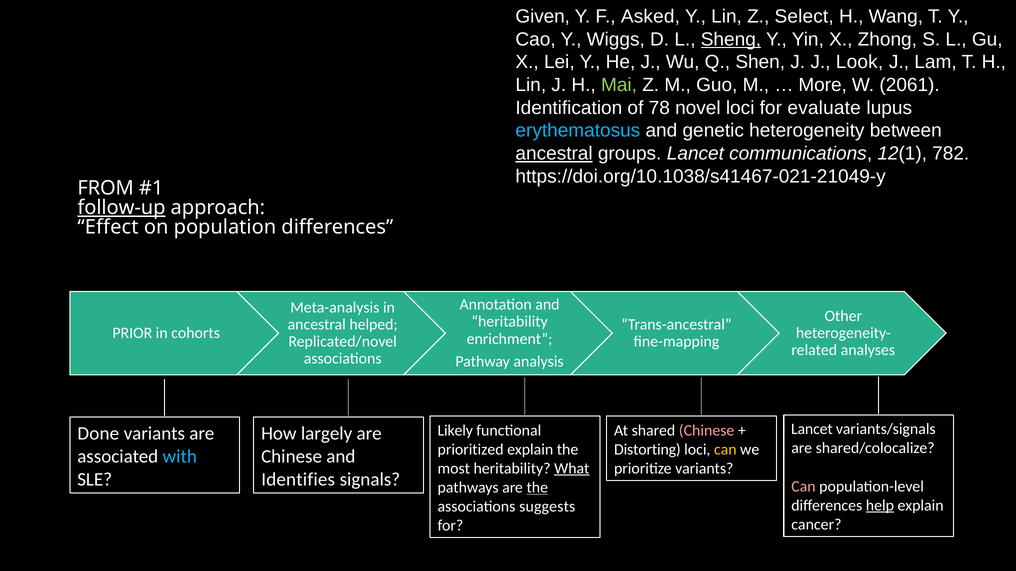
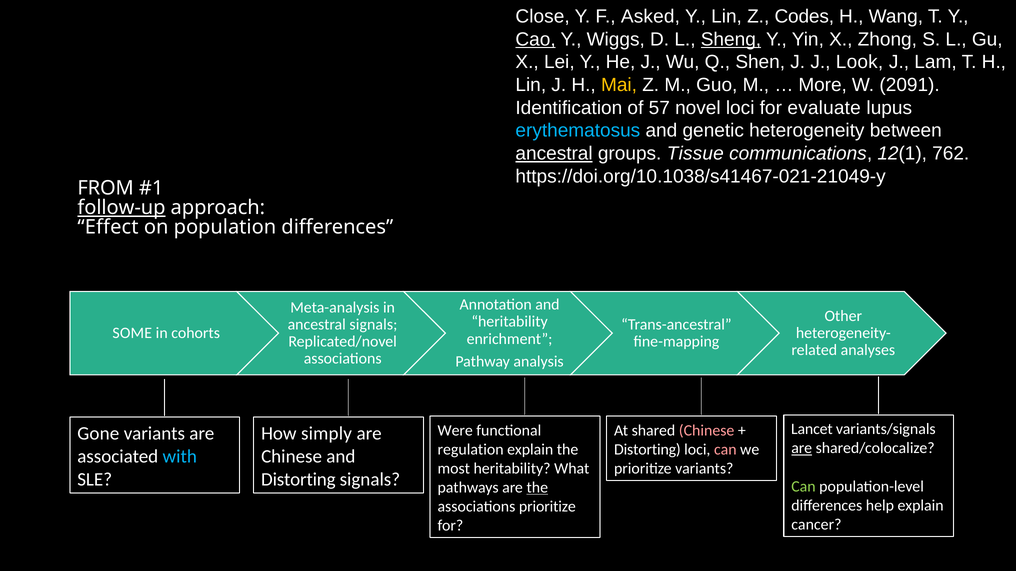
Given: Given -> Close (543, 16)
Select: Select -> Codes (804, 16)
Cao underline: none -> present (536, 39)
Mai colour: light green -> yellow (619, 85)
2061: 2061 -> 2091 (910, 85)
78: 78 -> 57 (659, 108)
groups Lancet: Lancet -> Tissue (695, 154)
782: 782 -> 762 (951, 154)
ancestral helped: helped -> signals (373, 325)
PRIOR: PRIOR -> SOME (132, 333)
Likely: Likely -> Were (455, 431)
Done: Done -> Gone (98, 434)
largely: largely -> simply (327, 434)
are underline: none -> present (802, 449)
prioritized: prioritized -> regulation (471, 450)
can colour: yellow -> pink (725, 450)
What underline: present -> none (572, 469)
Identifies: Identifies -> Distorting (298, 480)
Can colour: pink -> light green (803, 487)
help underline: present -> none (880, 506)
associations suggests: suggests -> prioritize (547, 507)
